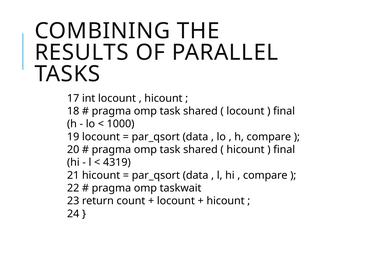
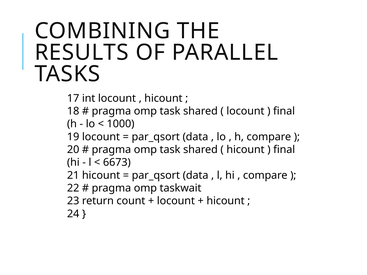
4319: 4319 -> 6673 (117, 163)
